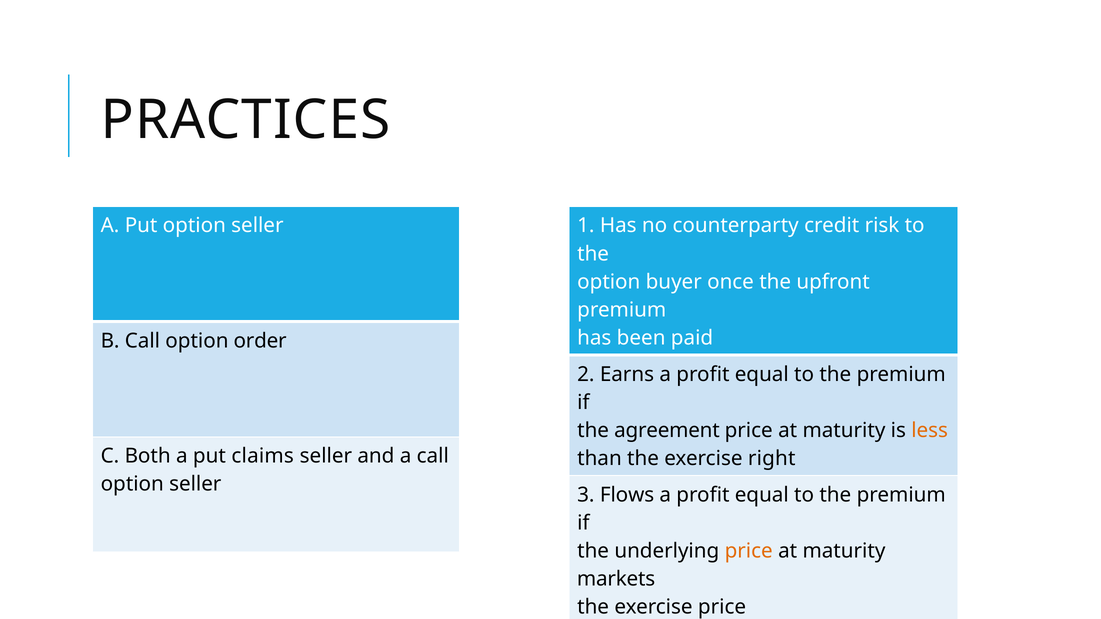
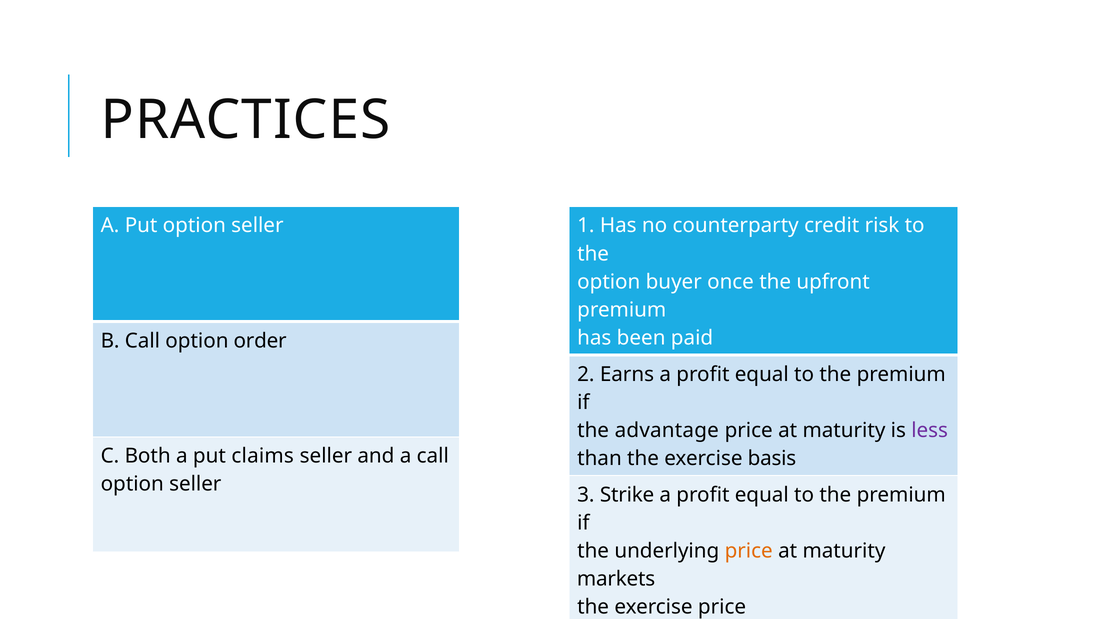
agreement: agreement -> advantage (667, 431)
less colour: orange -> purple (930, 431)
right: right -> basis (772, 459)
Flows: Flows -> Strike (627, 495)
